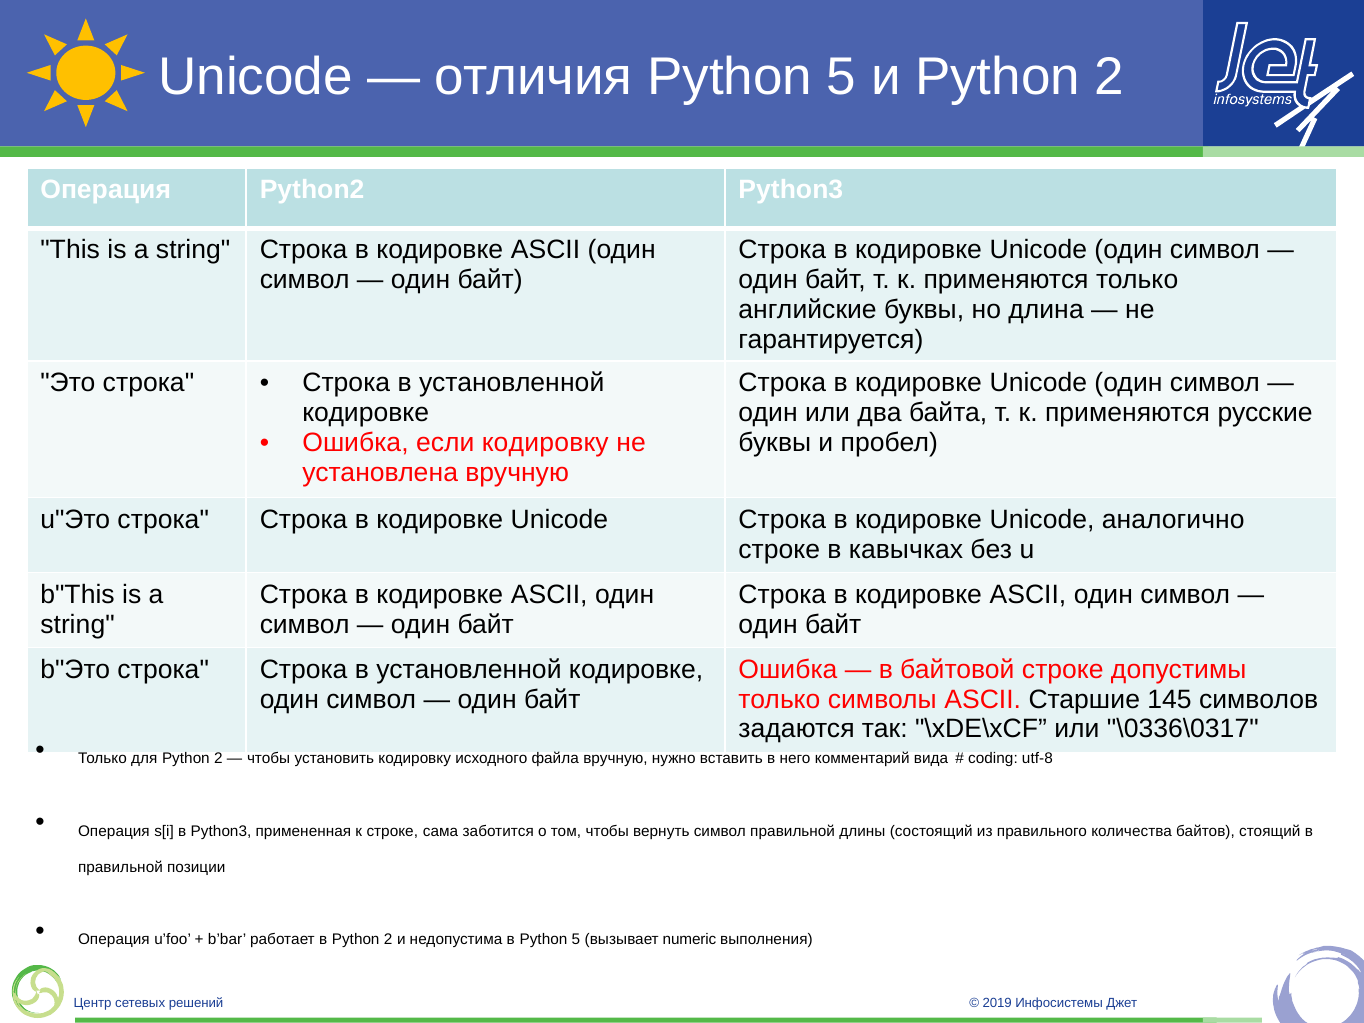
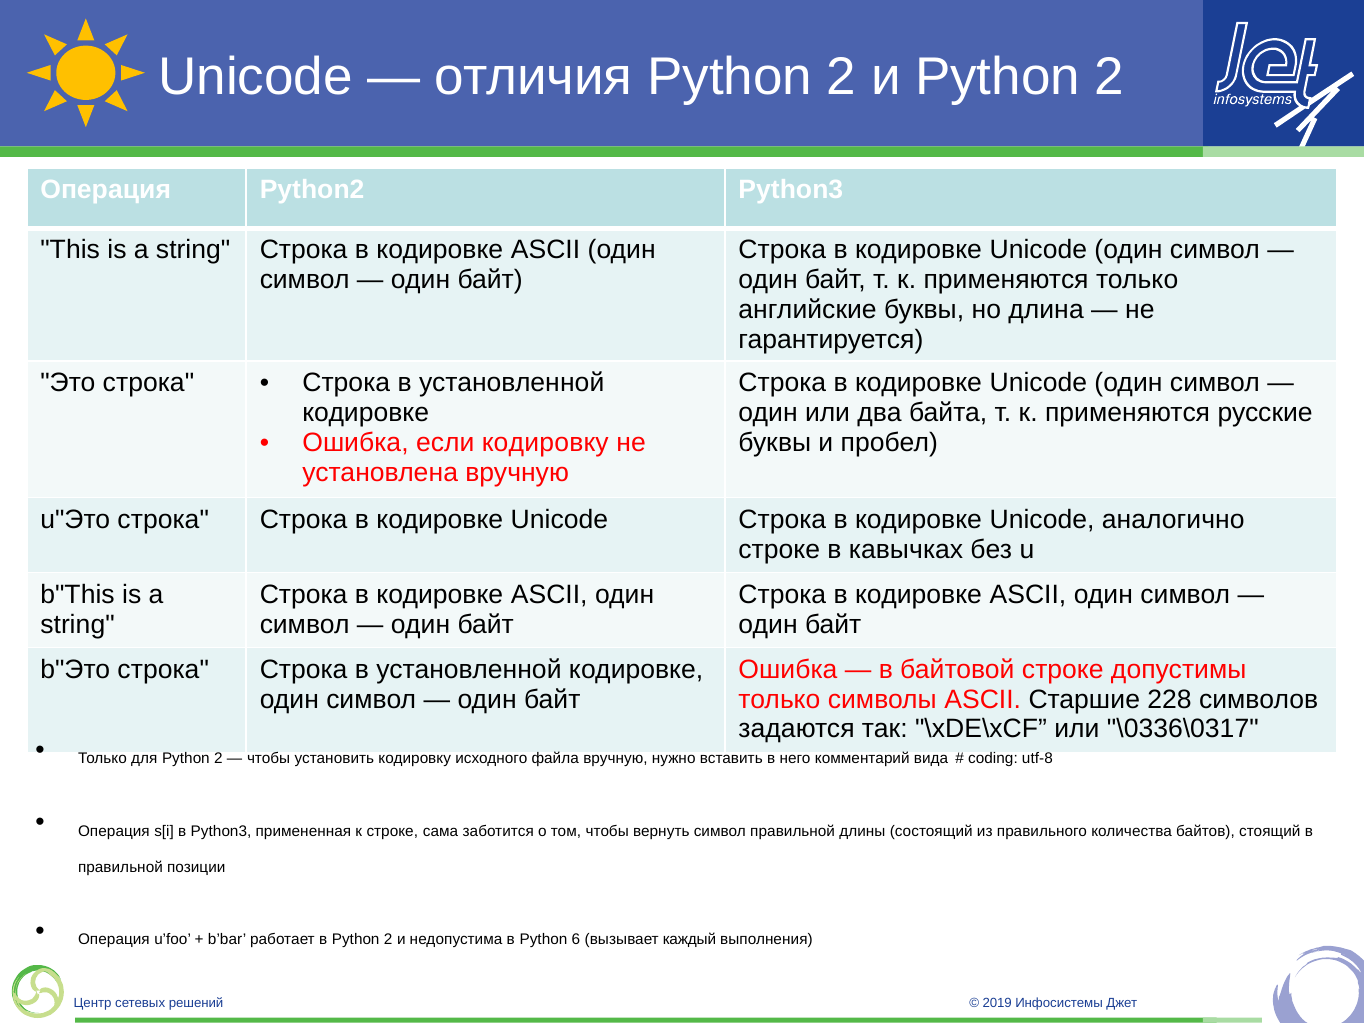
отличия Python 5: 5 -> 2 (842, 77)
145: 145 -> 228 (1169, 699)
в Python 5: 5 -> 6 (576, 940)
numeric: numeric -> каждый (690, 940)
